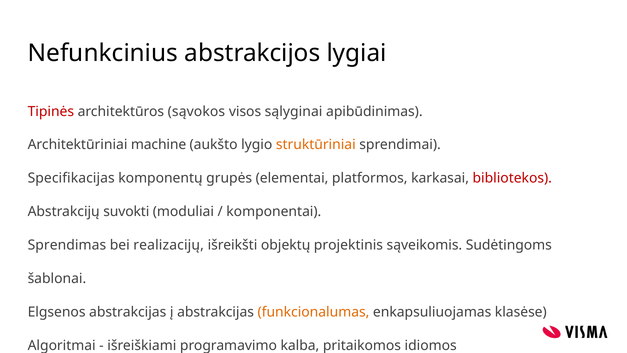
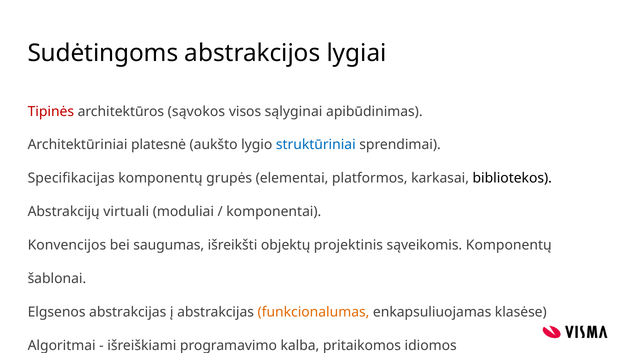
Nefunkcinius: Nefunkcinius -> Sudėtingoms (103, 53)
machine: machine -> platesnė (159, 145)
struktūriniai colour: orange -> blue (316, 145)
bibliotekos colour: red -> black (512, 178)
suvokti: suvokti -> virtuali (126, 212)
Sprendimas: Sprendimas -> Konvencijos (67, 245)
realizacijų: realizacijų -> saugumas (169, 245)
sąveikomis Sudėtingoms: Sudėtingoms -> Komponentų (509, 245)
